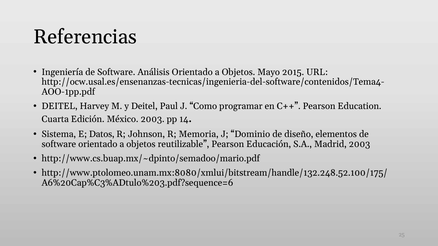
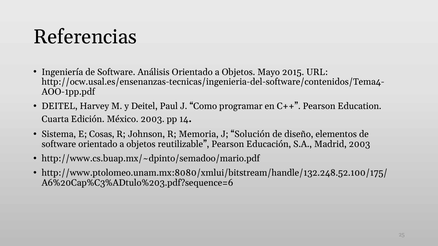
Datos: Datos -> Cosas (102, 134)
Dominio: Dominio -> Solución (250, 134)
